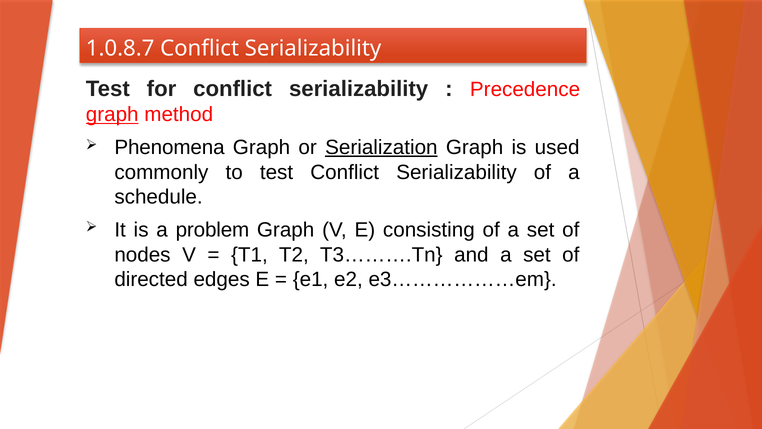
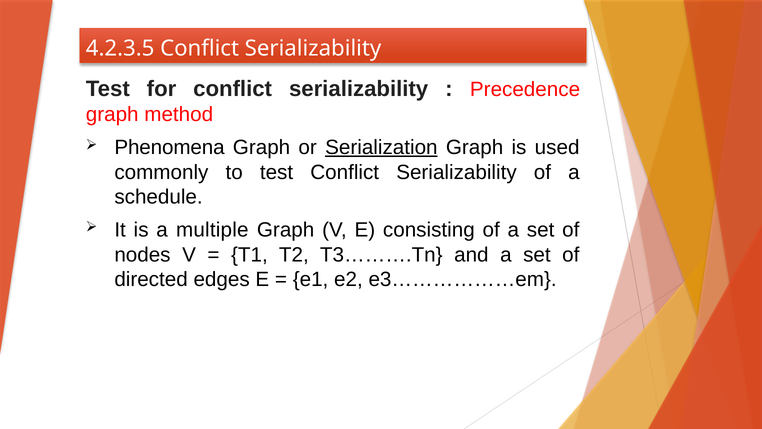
1.0.8.7: 1.0.8.7 -> 4.2.3.5 (120, 48)
graph underline: present -> none (112, 115)
problem: problem -> multiple (212, 230)
